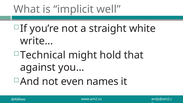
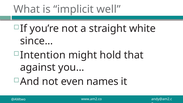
write…: write… -> since… (36, 41)
Technical: Technical -> Intention (43, 55)
